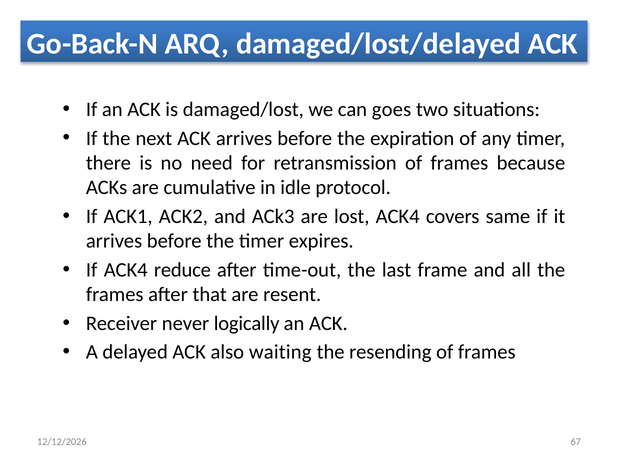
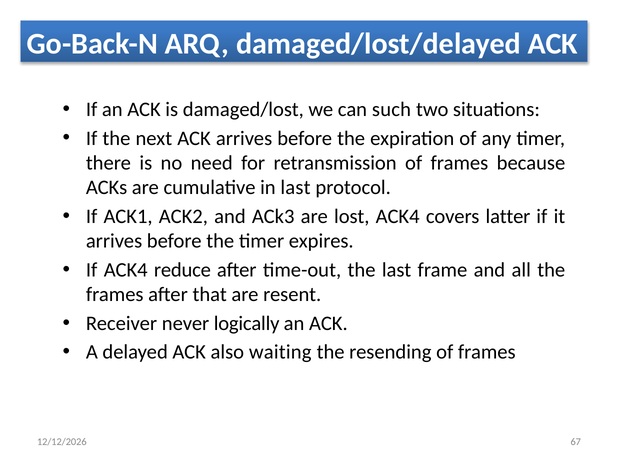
goes: goes -> such (391, 110)
in idle: idle -> last (296, 188)
same: same -> latter (508, 217)
